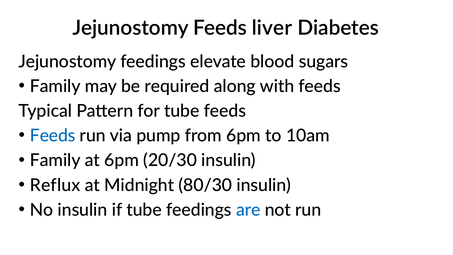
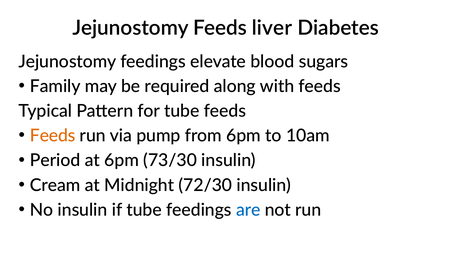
Feeds colour: blue -> orange (53, 136)
Family: Family -> Period (55, 160)
20/30: 20/30 -> 73/30 (170, 160)
Reflux: Reflux -> Cream (55, 185)
80/30: 80/30 -> 72/30 (205, 185)
